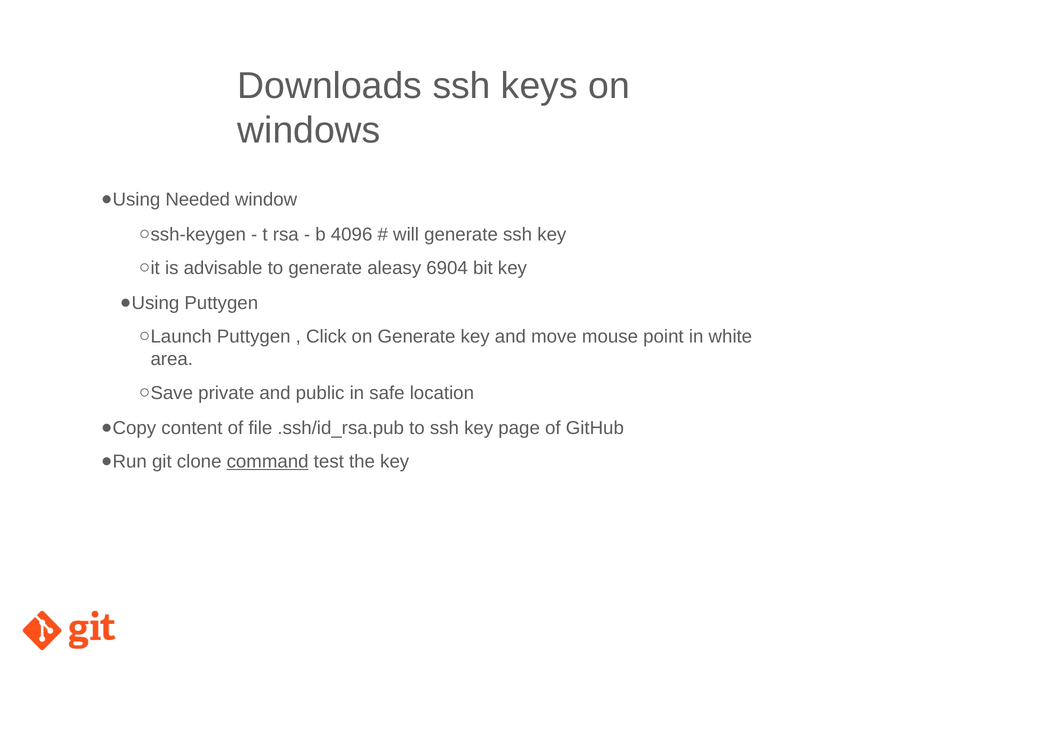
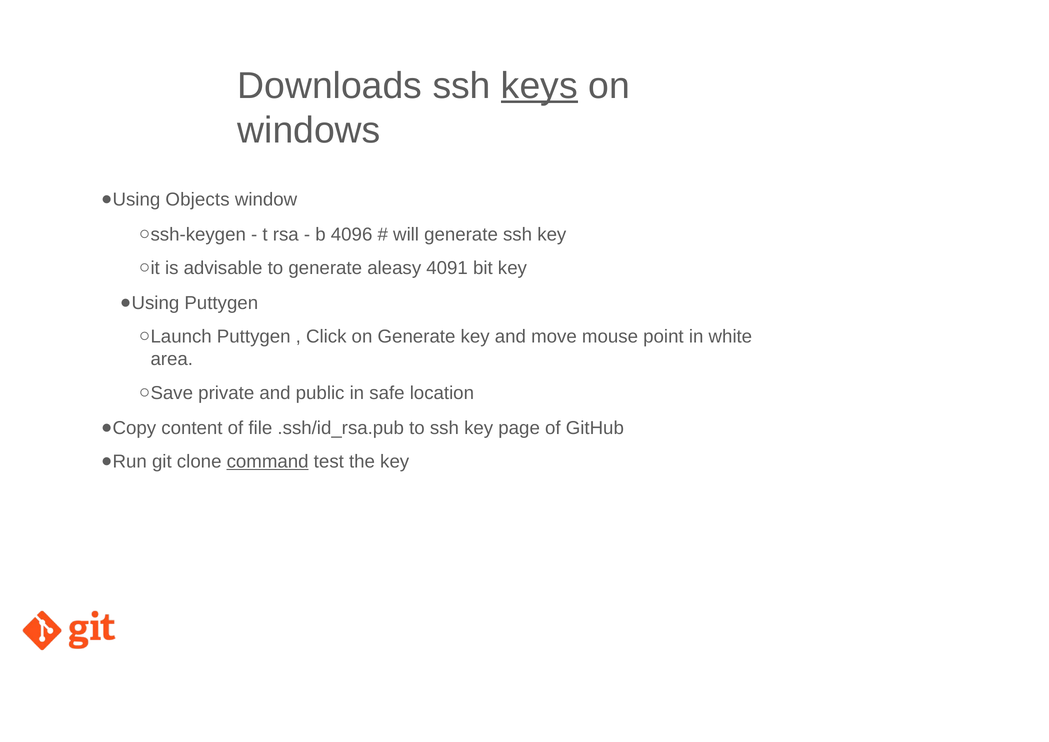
keys underline: none -> present (539, 86)
Needed: Needed -> Objects (198, 200)
6904: 6904 -> 4091 (447, 268)
